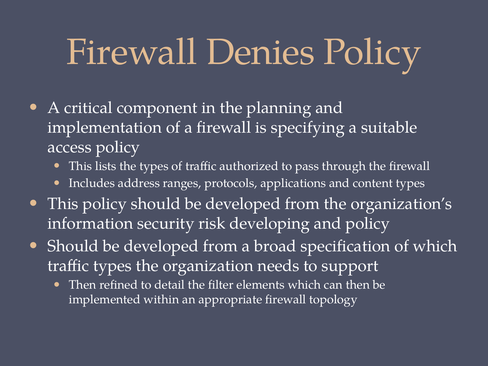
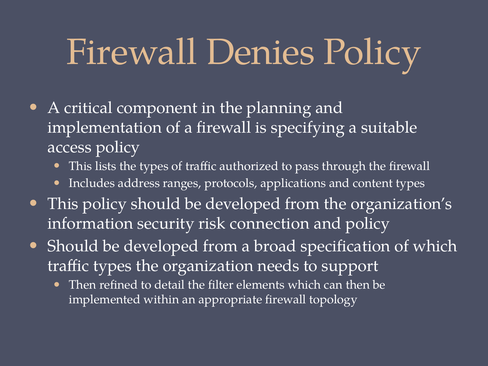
developing: developing -> connection (270, 223)
